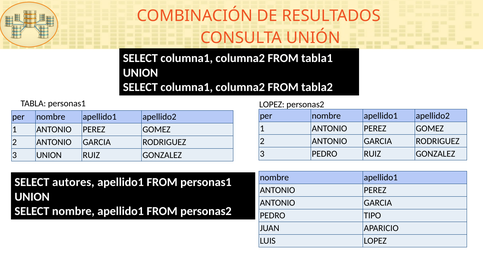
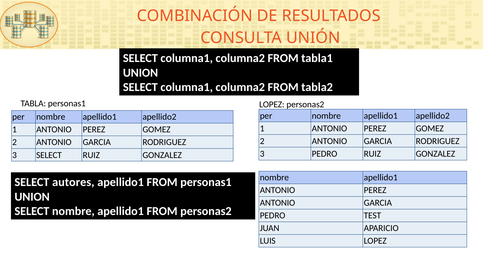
3 UNION: UNION -> SELECT (49, 155)
TIPO: TIPO -> TEST (372, 215)
